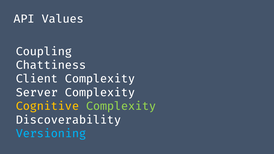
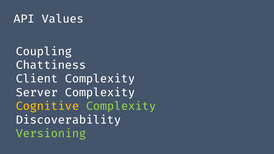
Versioning colour: light blue -> light green (51, 134)
